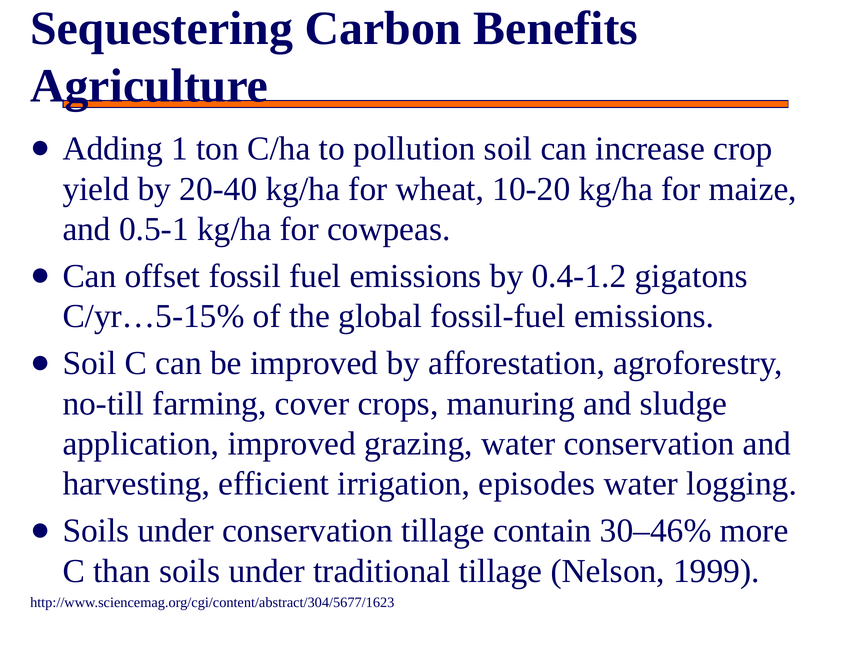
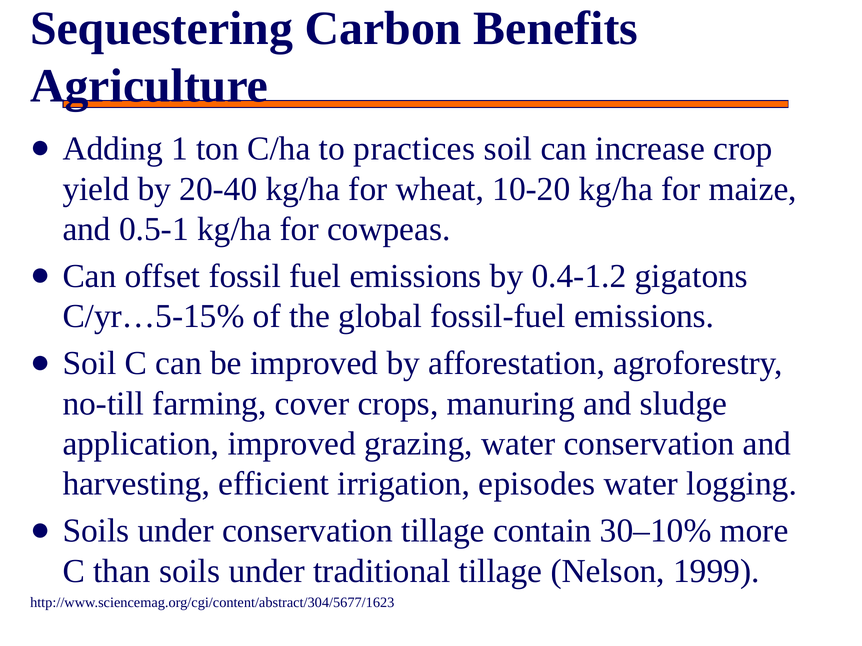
pollution: pollution -> practices (414, 149)
30–46%: 30–46% -> 30–10% (656, 531)
